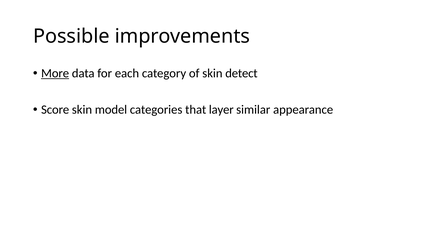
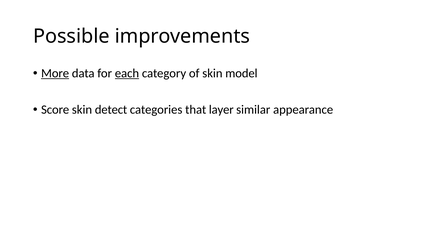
each underline: none -> present (127, 73)
detect: detect -> model (241, 73)
model: model -> detect (111, 110)
